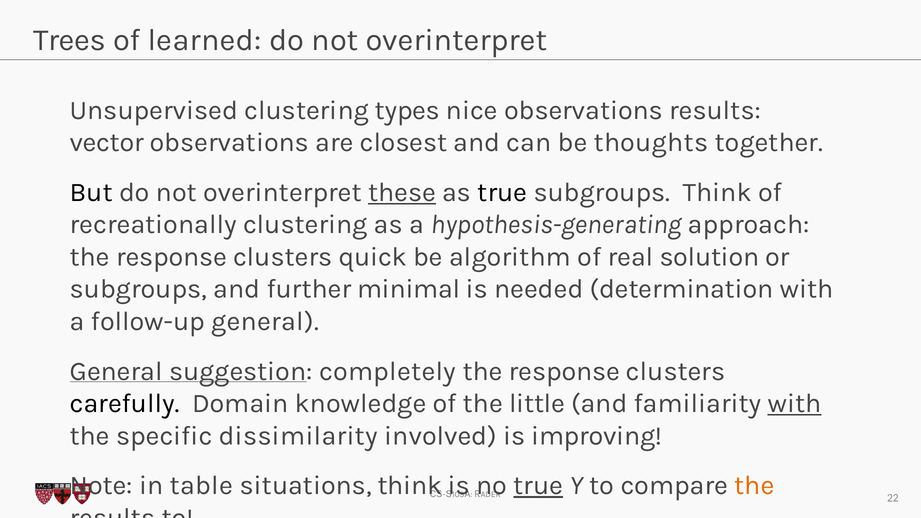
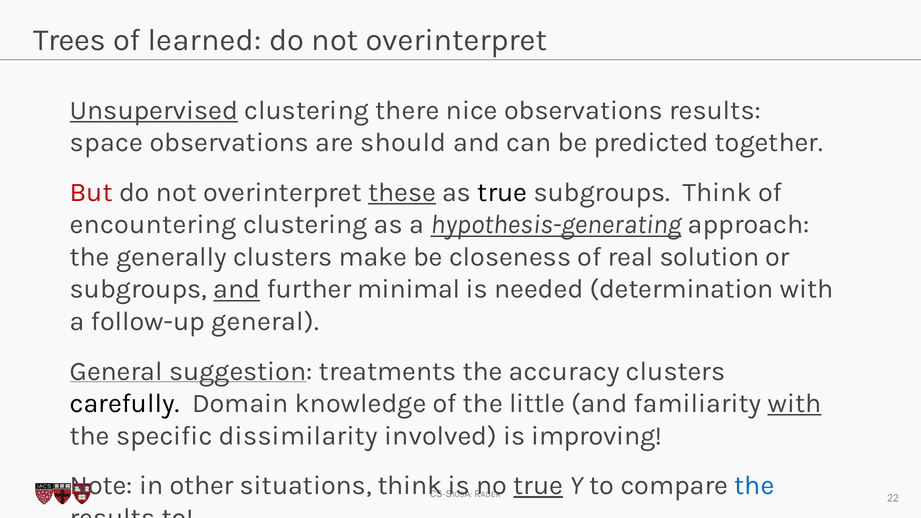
Unsupervised underline: none -> present (154, 110)
types: types -> there (407, 110)
vector: vector -> space (106, 143)
closest: closest -> should (403, 143)
thoughts: thoughts -> predicted (651, 143)
But colour: black -> red (91, 192)
recreationally: recreationally -> encountering (153, 225)
hypothesis-generating underline: none -> present (556, 225)
response: response -> generally (171, 257)
quick: quick -> make (373, 257)
algorithm: algorithm -> closeness (510, 257)
and underline: none -> present (237, 289)
completely: completely -> treatments (388, 371)
response: response -> accuracy (564, 371)
table: table -> other (202, 485)
the colour: orange -> blue (754, 485)
